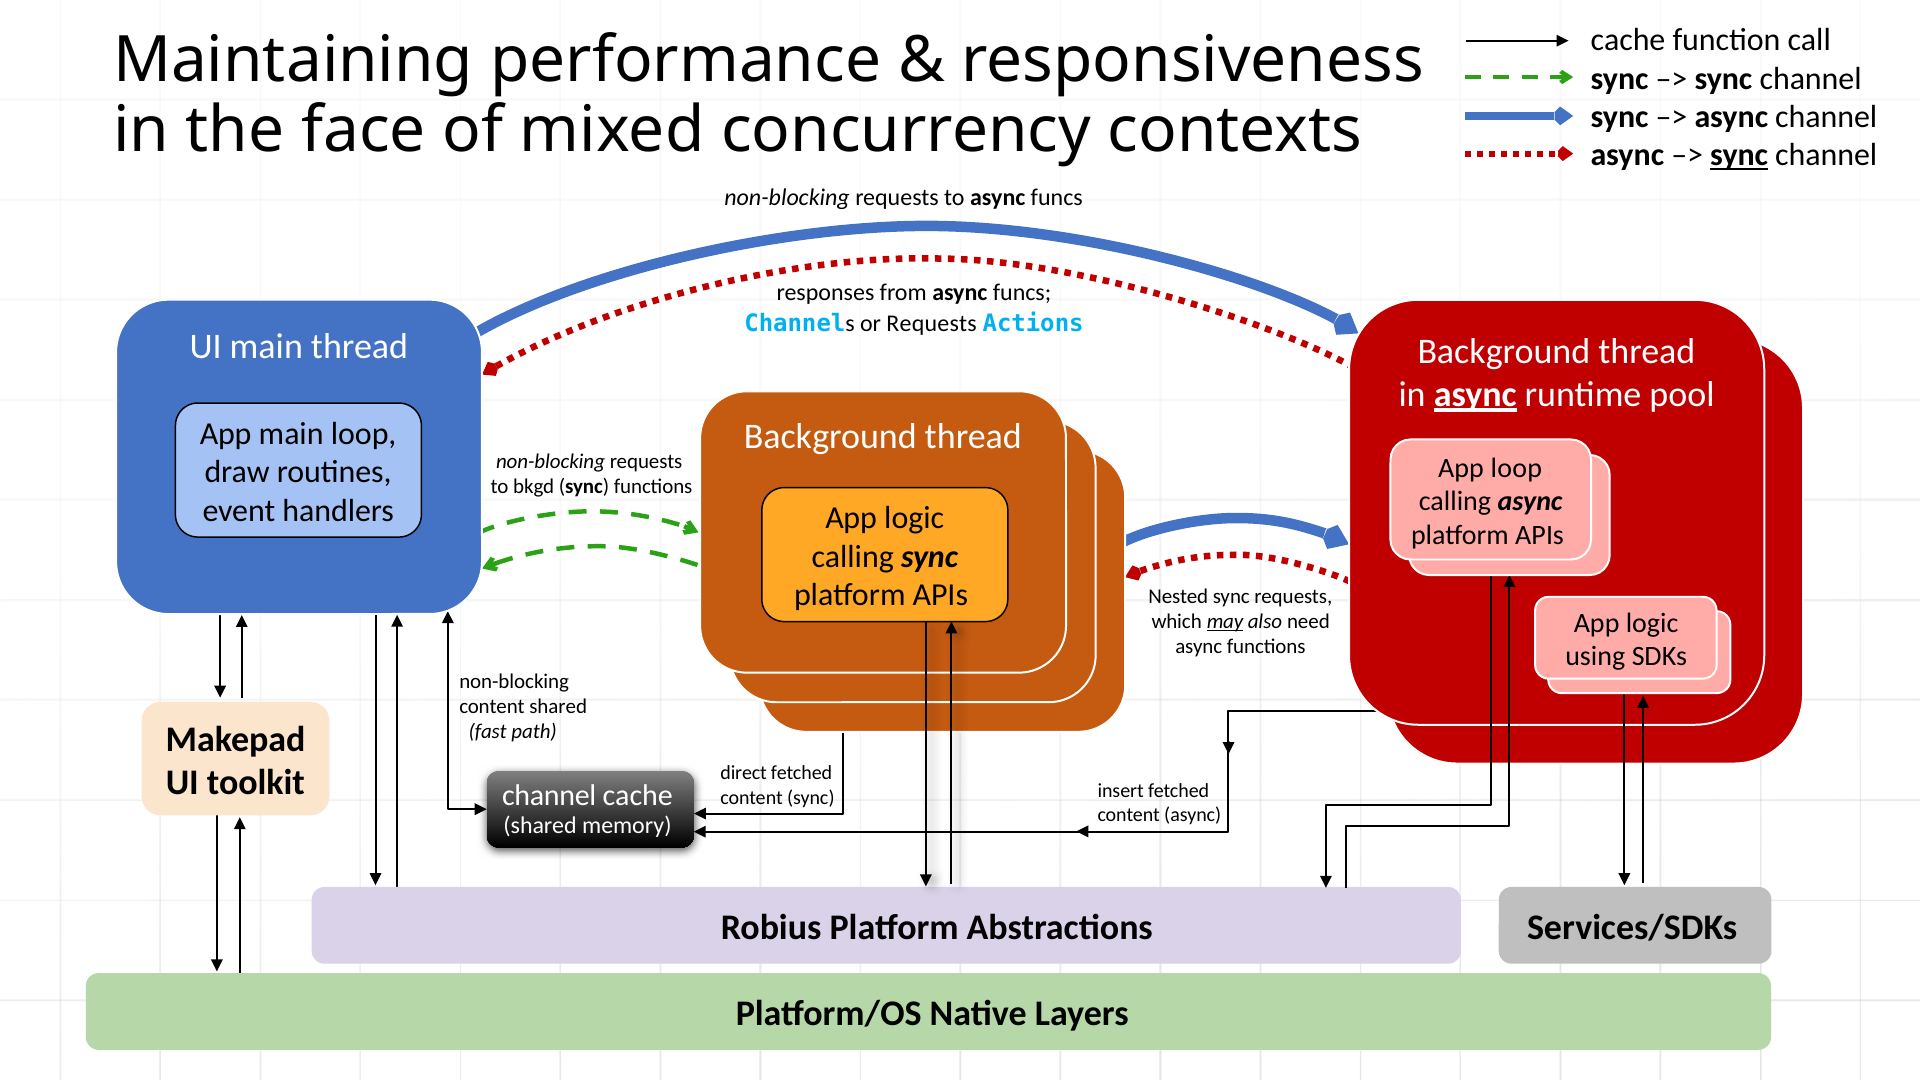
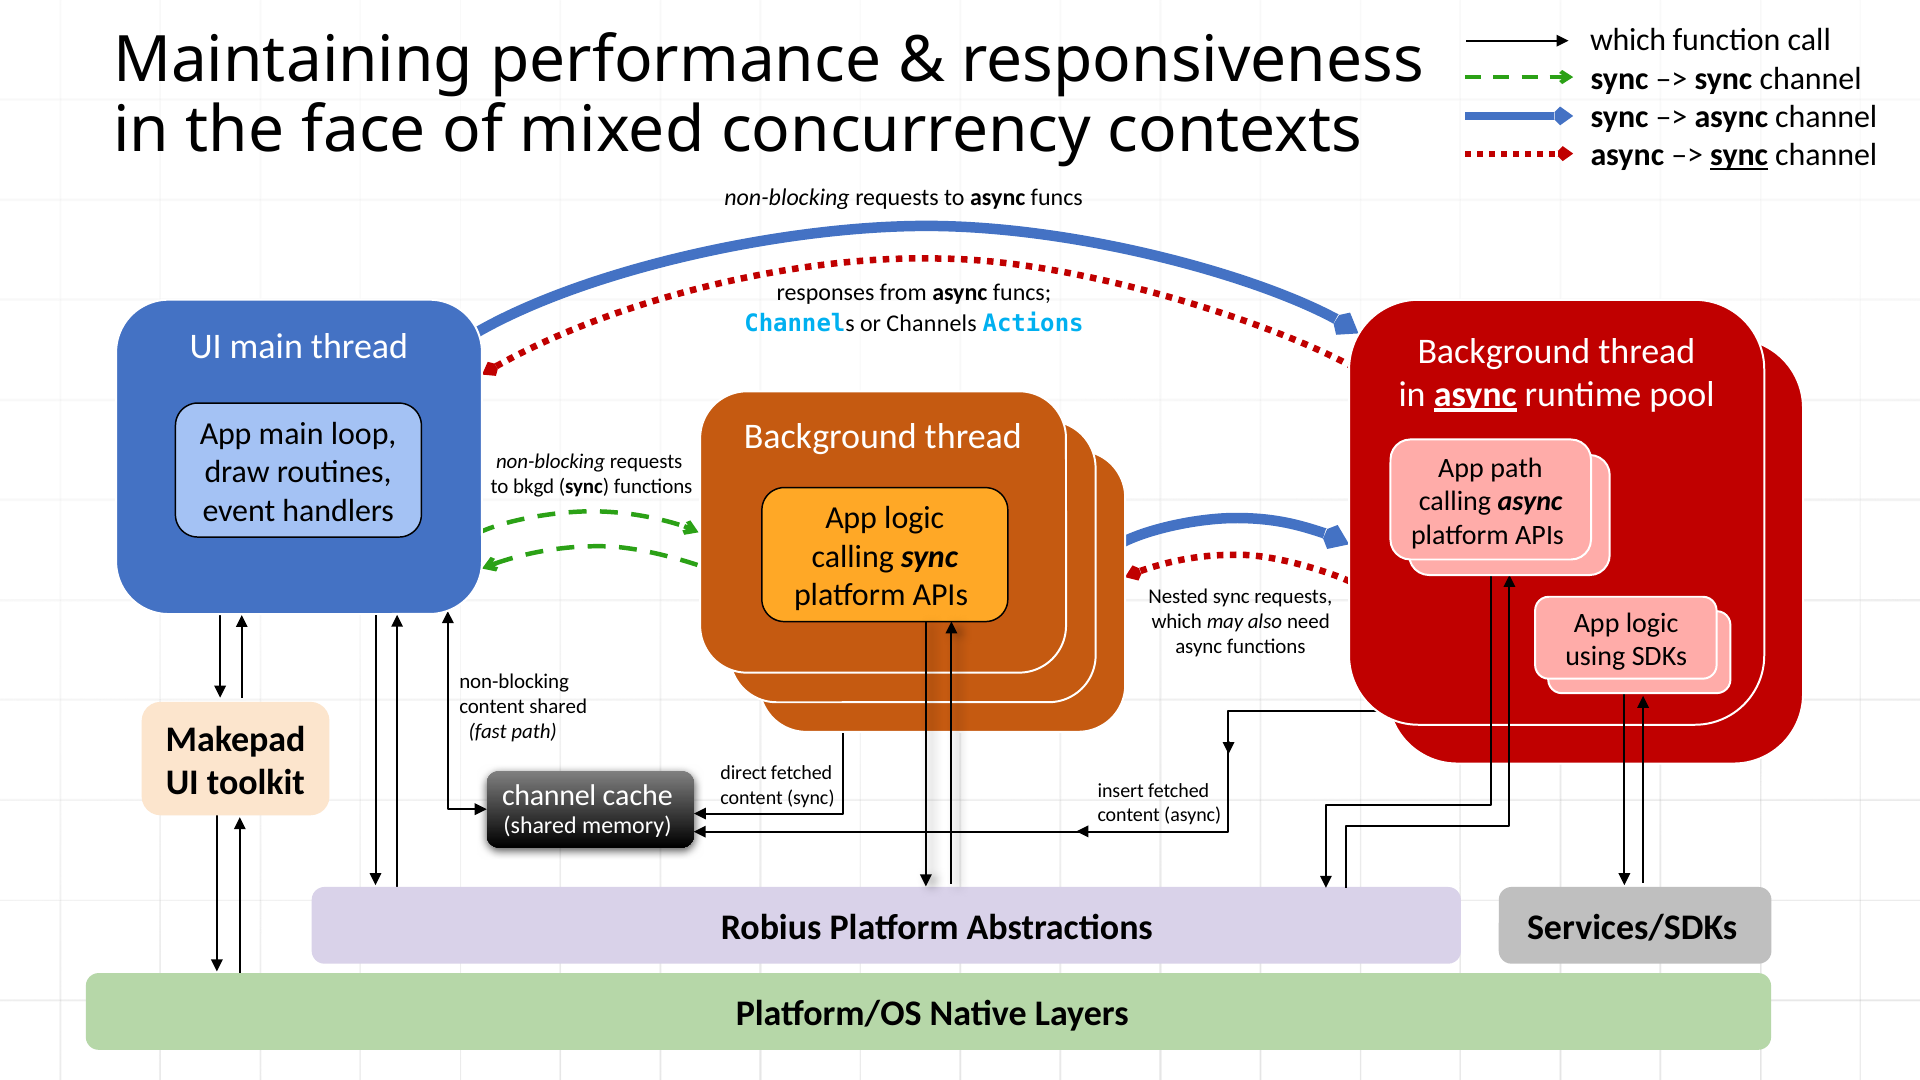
cache: cache -> which (1628, 40)
or Requests: Requests -> Channels (932, 324)
App loop: loop -> path (1516, 468)
may underline: present -> none (1225, 622)
